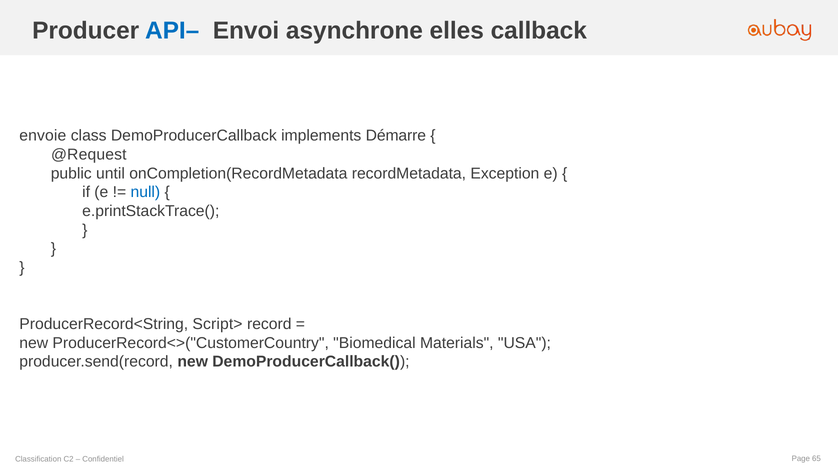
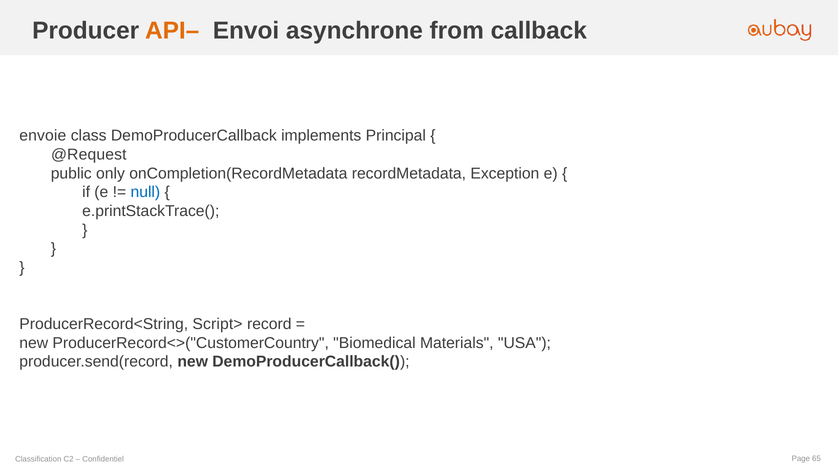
API– colour: blue -> orange (172, 31)
elles: elles -> from (457, 31)
Démarre: Démarre -> Principal (396, 136)
until: until -> only (111, 173)
